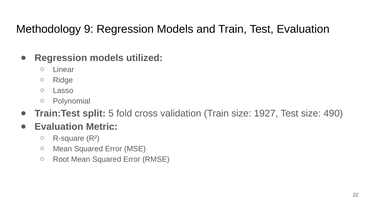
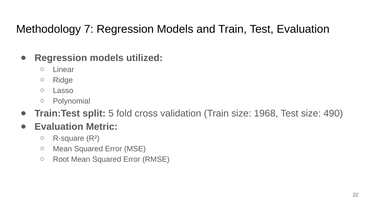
9: 9 -> 7 (89, 29)
1927: 1927 -> 1968 (266, 114)
